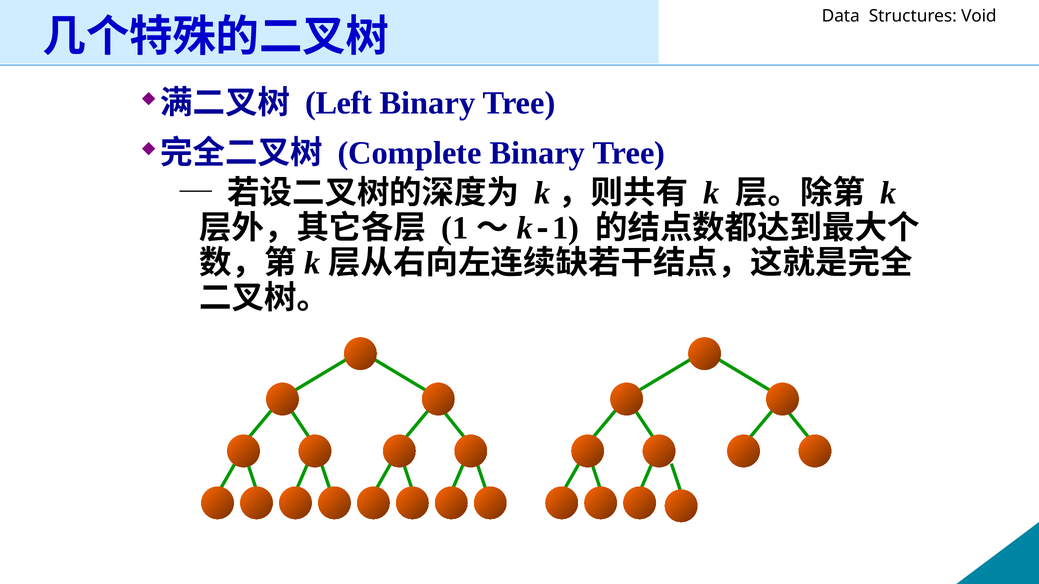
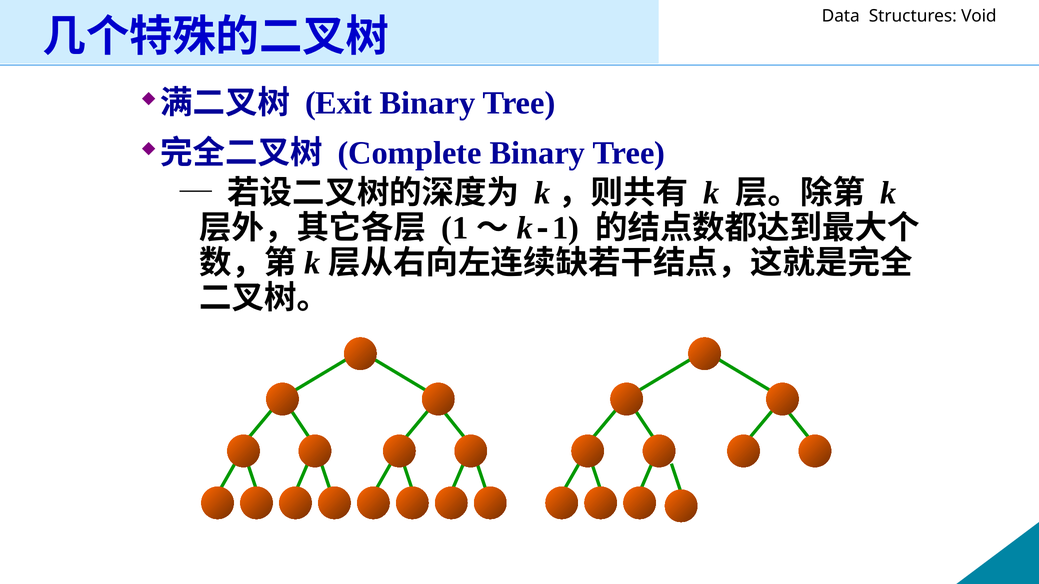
Left: Left -> Exit (339, 103)
